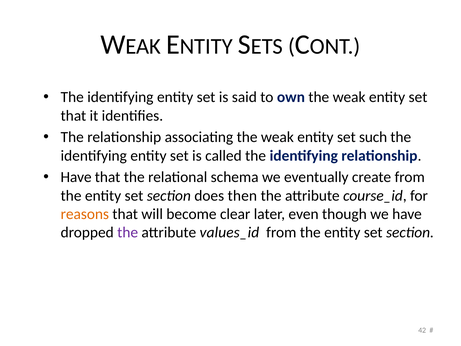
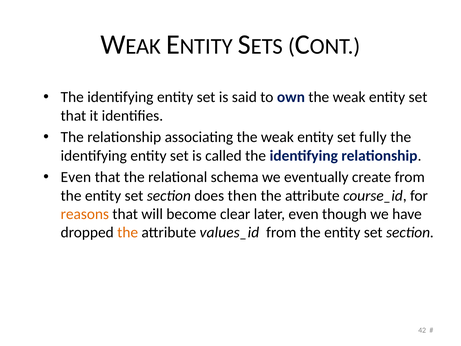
such: such -> fully (373, 137)
Have: Have -> Even (76, 177)
the colour: purple -> orange (128, 232)
